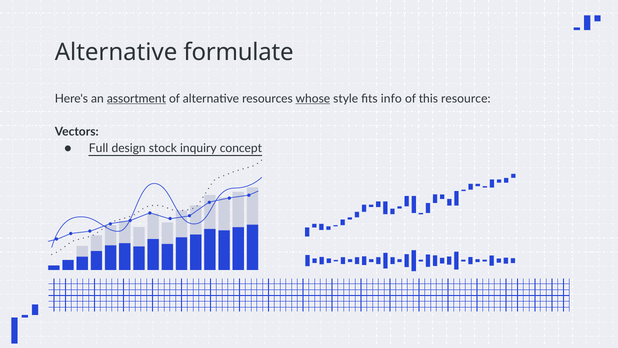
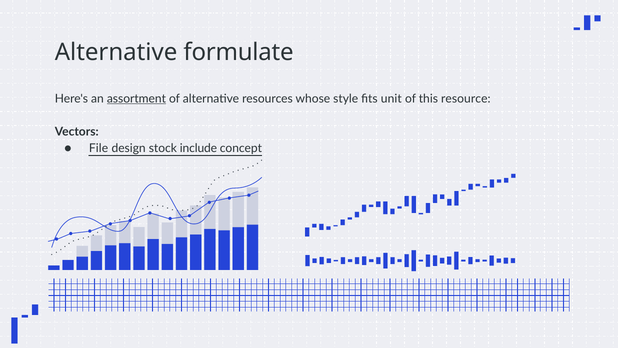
whose underline: present -> none (313, 99)
info: info -> unit (391, 99)
Full: Full -> File (99, 148)
inquiry: inquiry -> include (198, 148)
